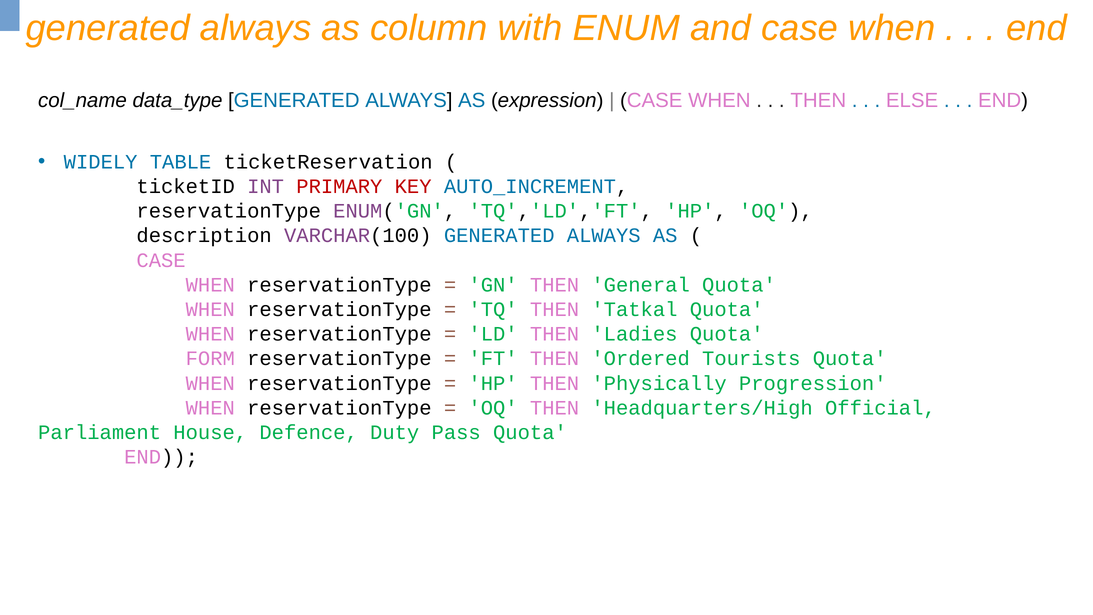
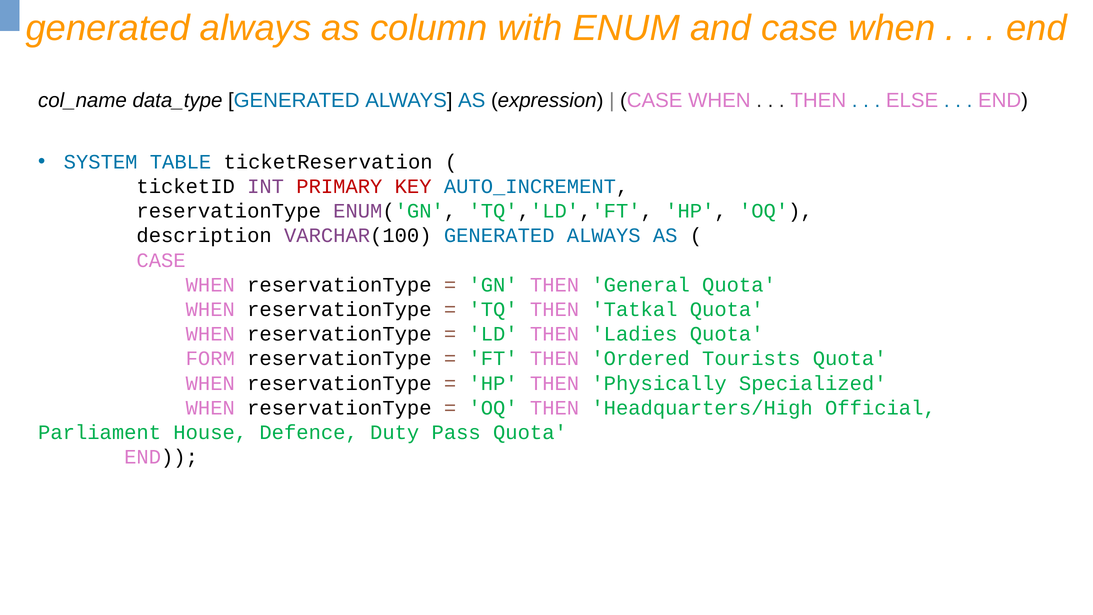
WIDELY: WIDELY -> SYSTEM (101, 162)
Progression: Progression -> Specialized (813, 383)
